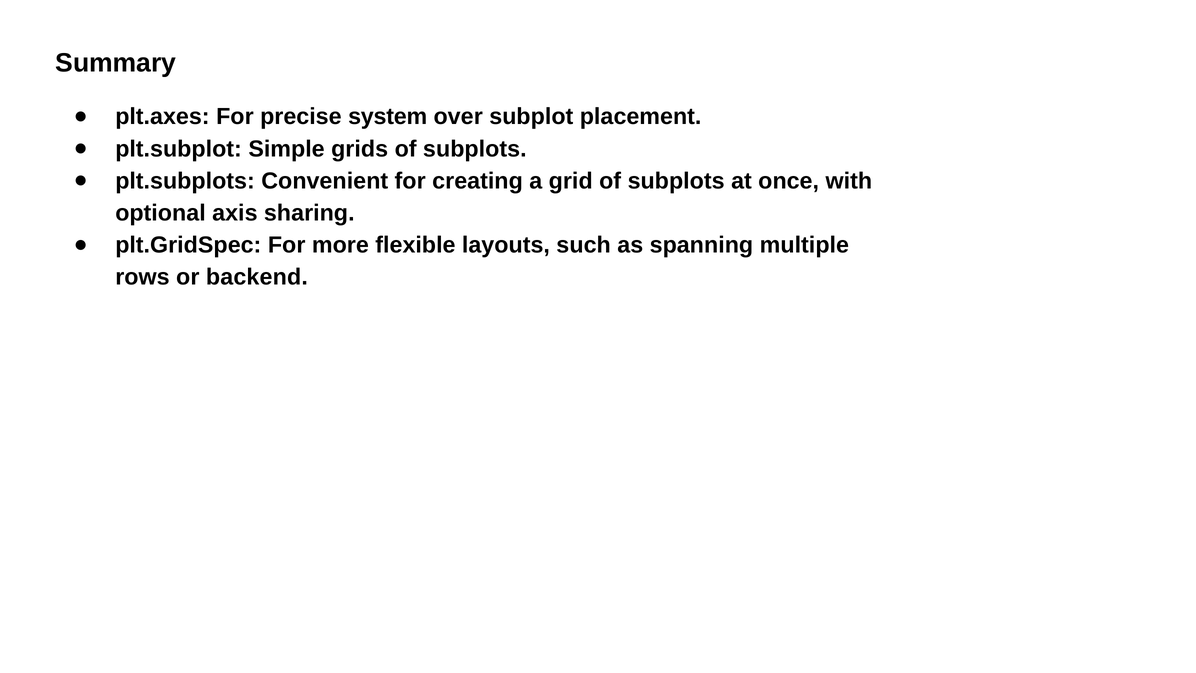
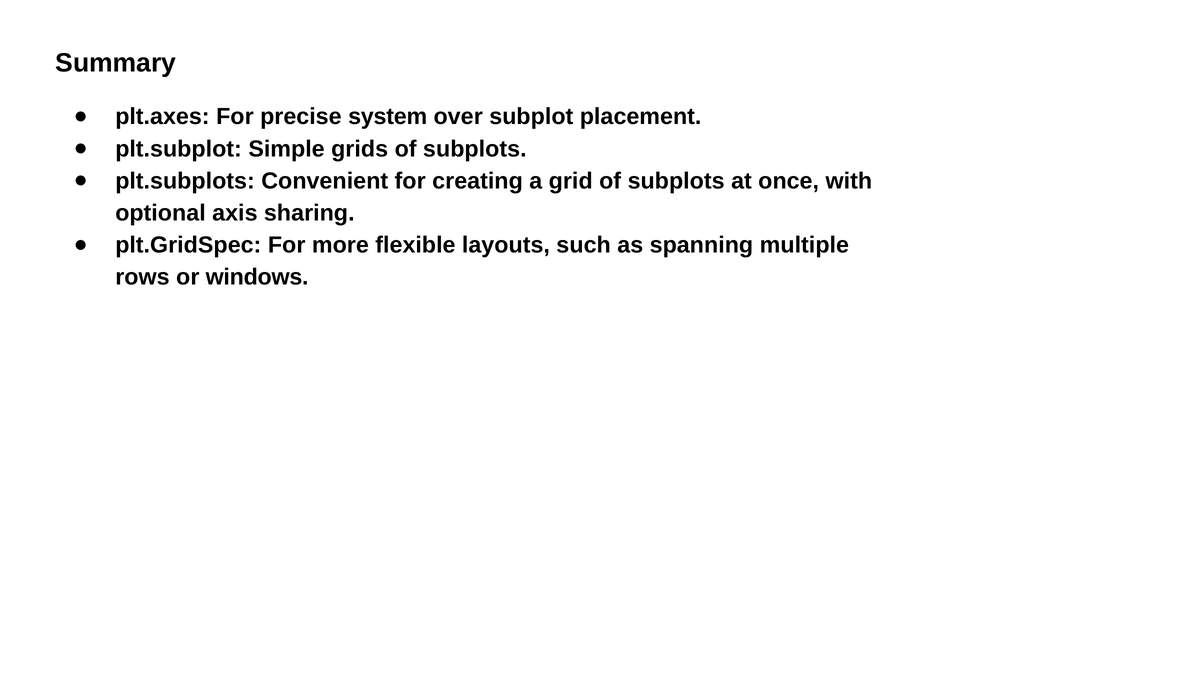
backend: backend -> windows (257, 277)
